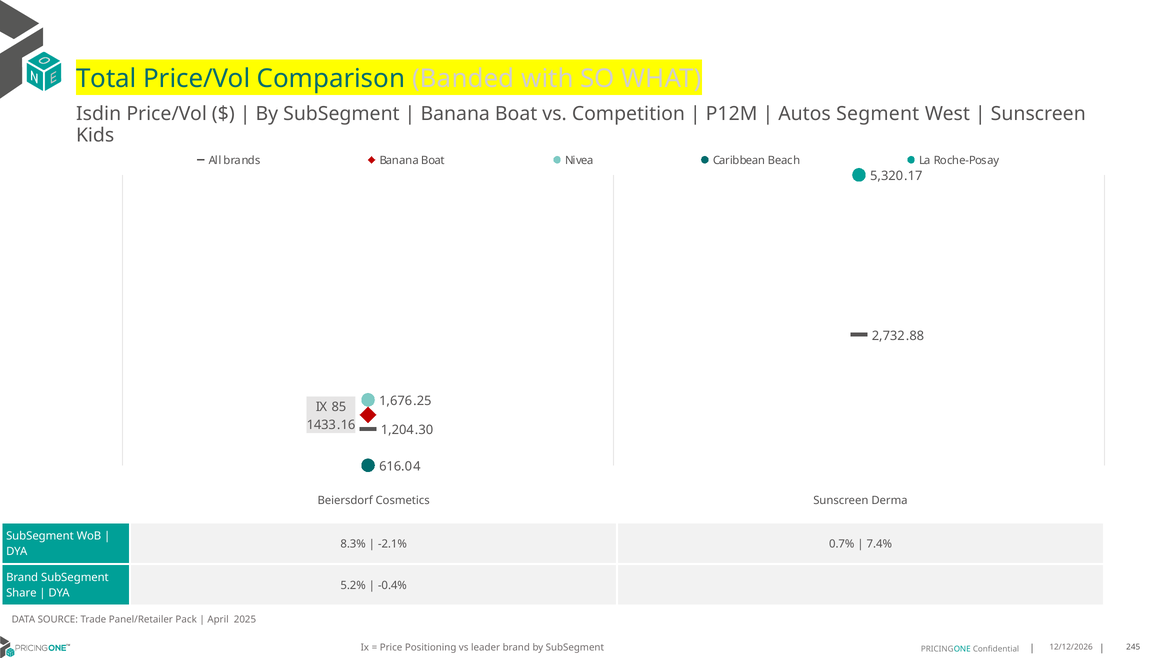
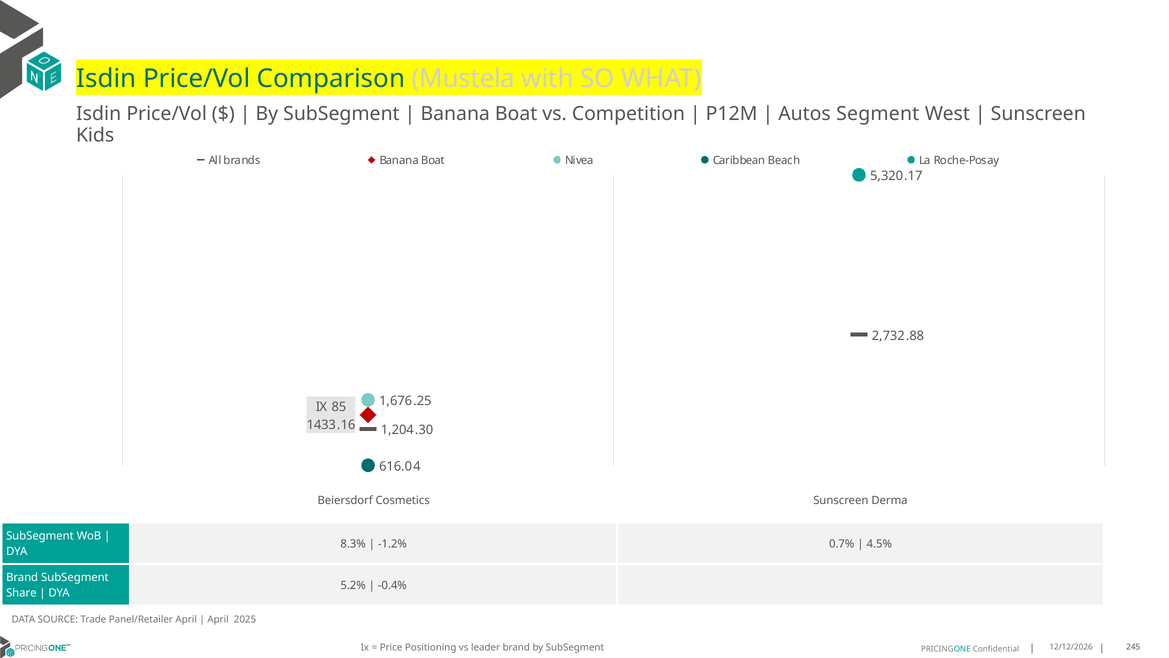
Total: Total -> Isdin (106, 79)
Banded: Banded -> Mustela (463, 79)
-2.1%: -2.1% -> -1.2% (392, 543)
7.4%: 7.4% -> 4.5% (879, 543)
Panel/Retailer Pack: Pack -> April (186, 619)
